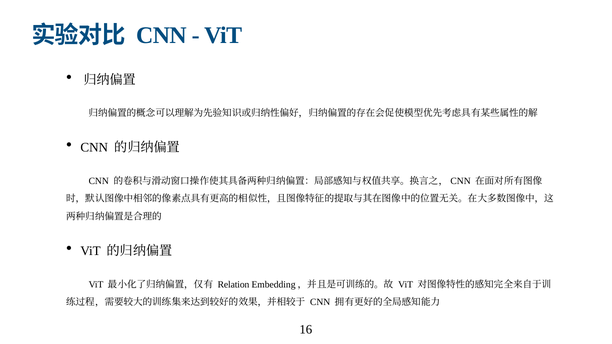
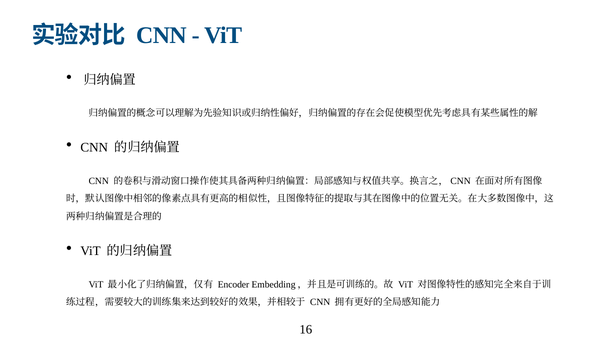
Relation: Relation -> Encoder (234, 285)
